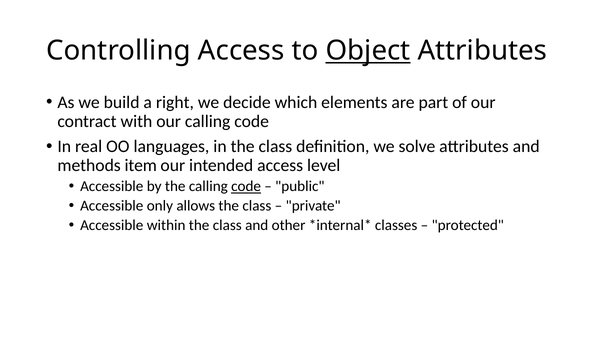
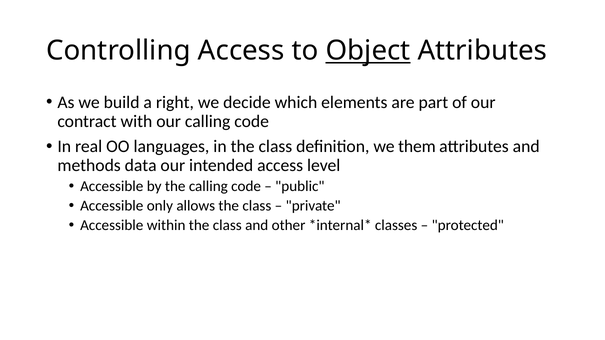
solve: solve -> them (417, 147)
item: item -> data (141, 166)
code underline: present -> none (246, 187)
